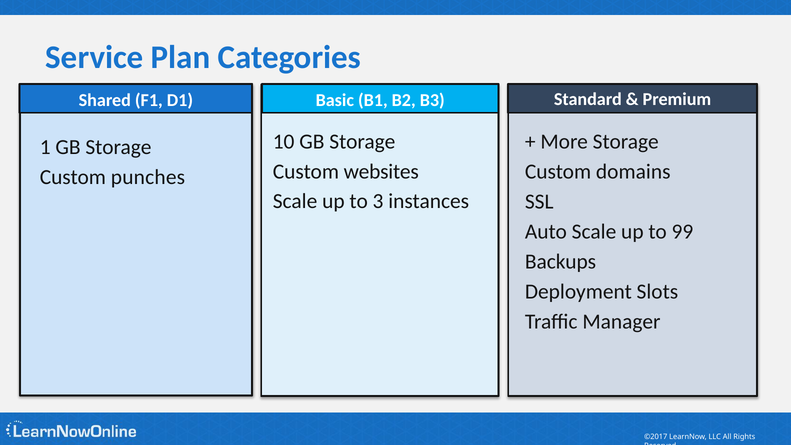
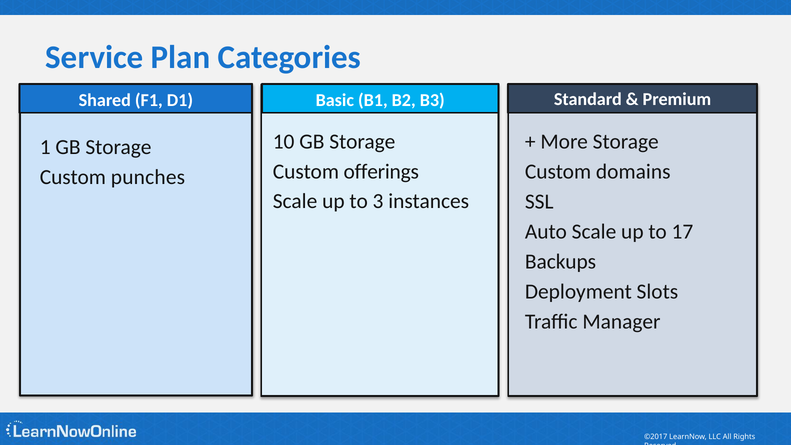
websites: websites -> offerings (381, 171)
99: 99 -> 17 (682, 232)
